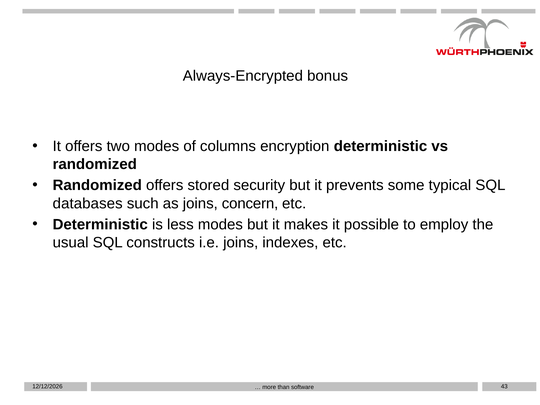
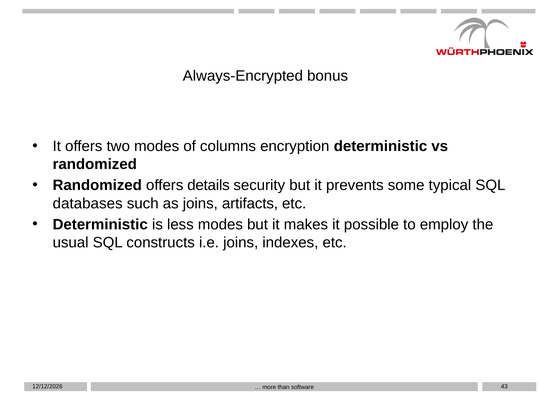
stored: stored -> details (208, 185)
concern: concern -> artifacts (250, 203)
